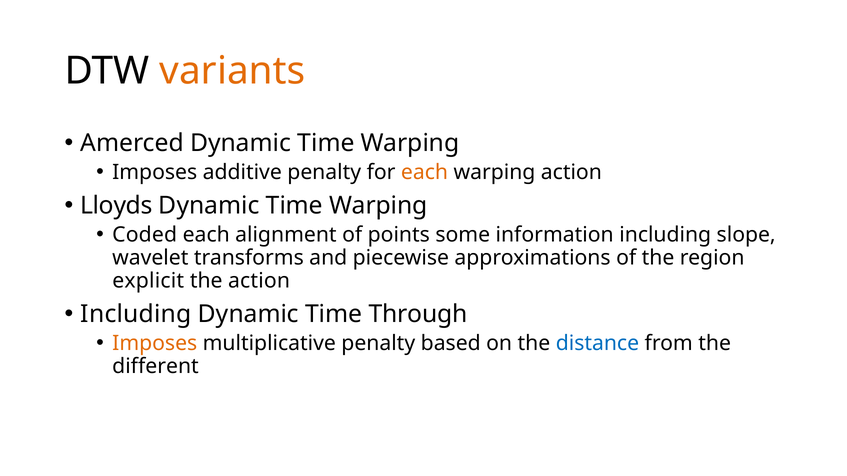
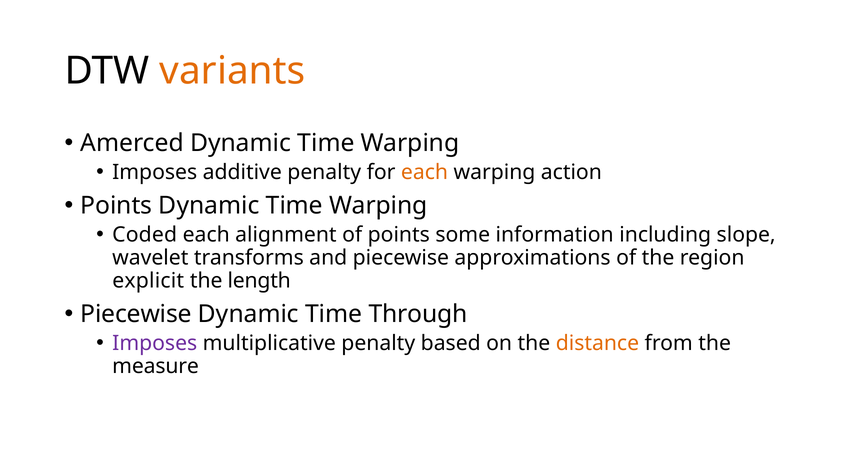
Lloyds: Lloyds -> Points (116, 206)
the action: action -> length (259, 281)
Including: Including -> Piecewise (136, 314)
Imposes colour: orange -> purple (155, 344)
distance colour: blue -> orange (597, 344)
different: different -> measure (156, 366)
